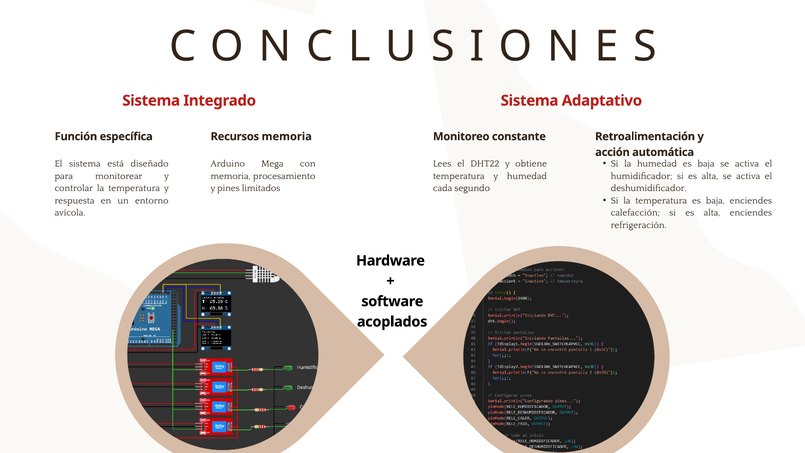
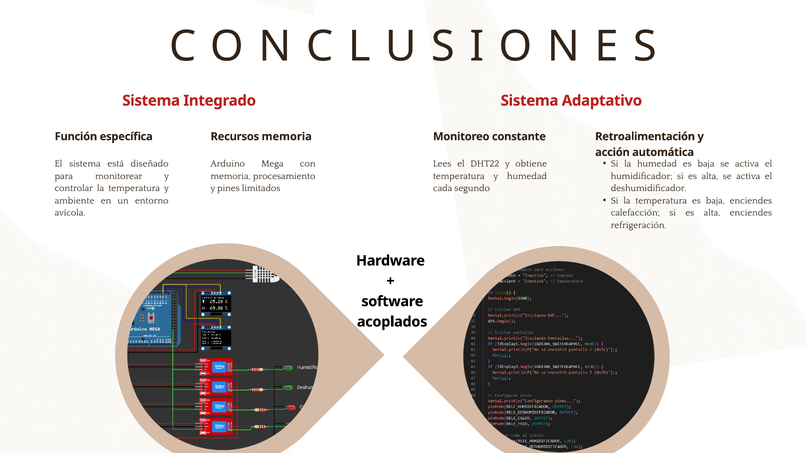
respuesta: respuesta -> ambiente (75, 200)
